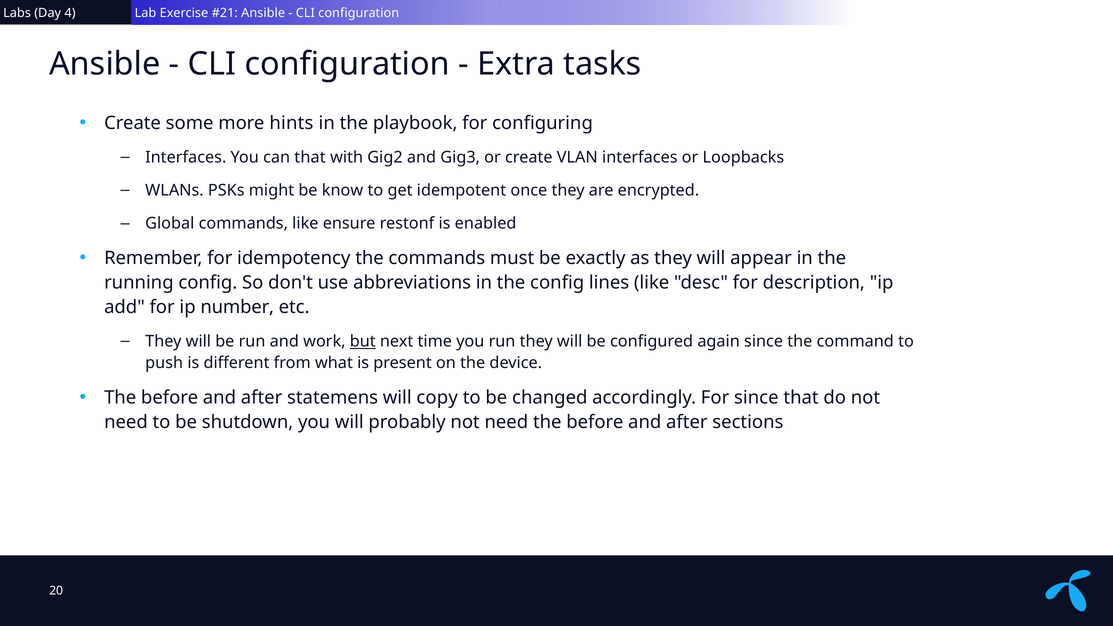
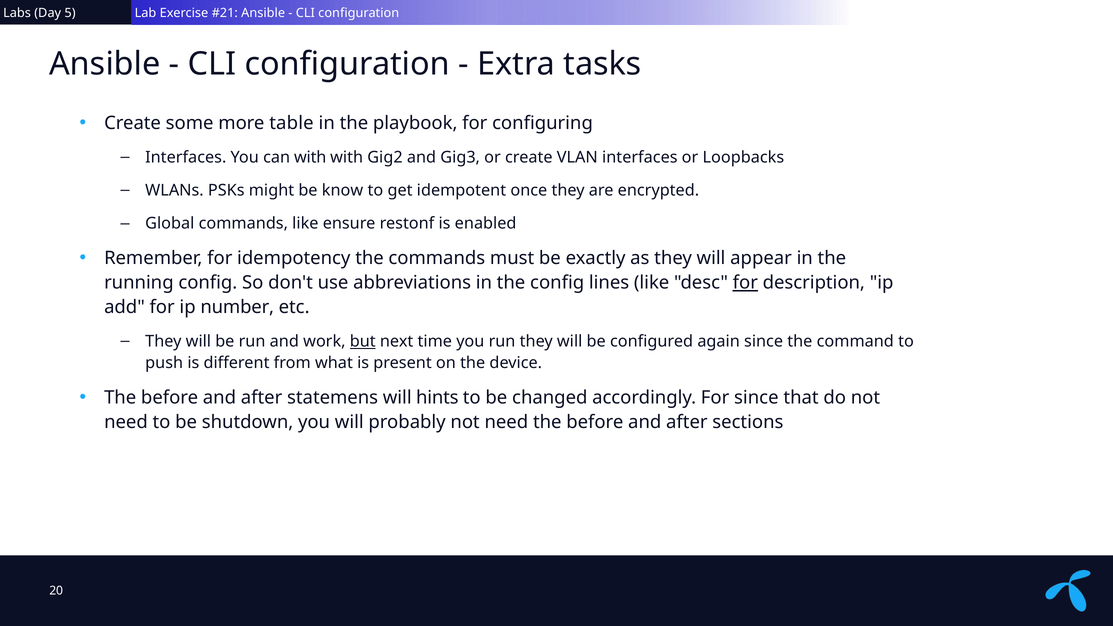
4: 4 -> 5 (70, 13)
hints: hints -> table (291, 123)
can that: that -> with (310, 157)
for underline: none -> present (745, 283)
copy: copy -> hints (437, 398)
